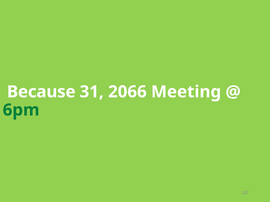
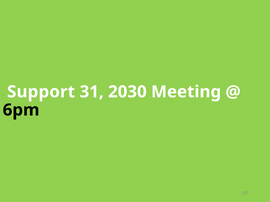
Because: Because -> Support (41, 92)
2066: 2066 -> 2030 (127, 92)
6pm colour: green -> black (21, 110)
